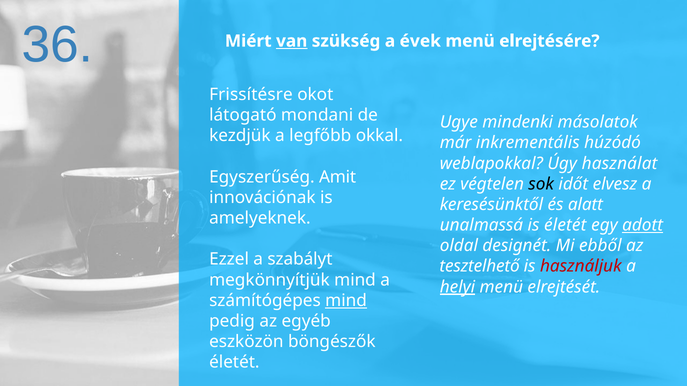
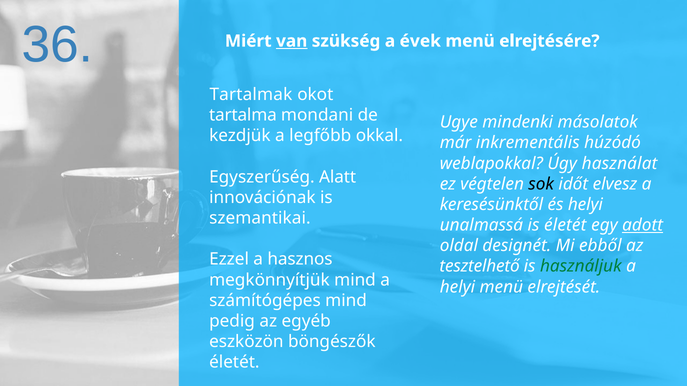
Frissítésre: Frissítésre -> Tartalmak (251, 95)
látogató: látogató -> tartalma (243, 115)
Amit: Amit -> Alatt (338, 177)
és alatt: alatt -> helyi (585, 205)
amelyeknek: amelyeknek -> szemantikai (260, 218)
szabályt: szabályt -> hasznos (300, 260)
használjuk colour: red -> green (581, 267)
helyi underline: present -> none (457, 287)
mind underline: present -> none (346, 301)
